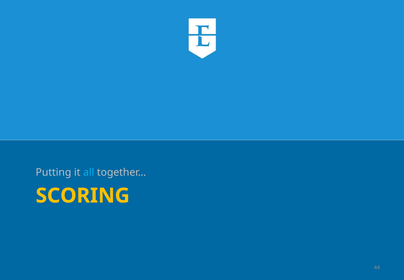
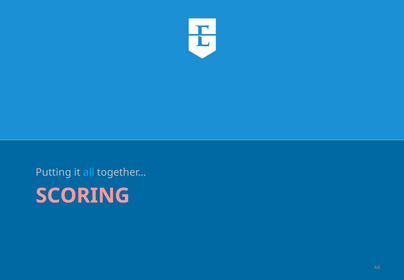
SCORING colour: yellow -> pink (83, 195)
